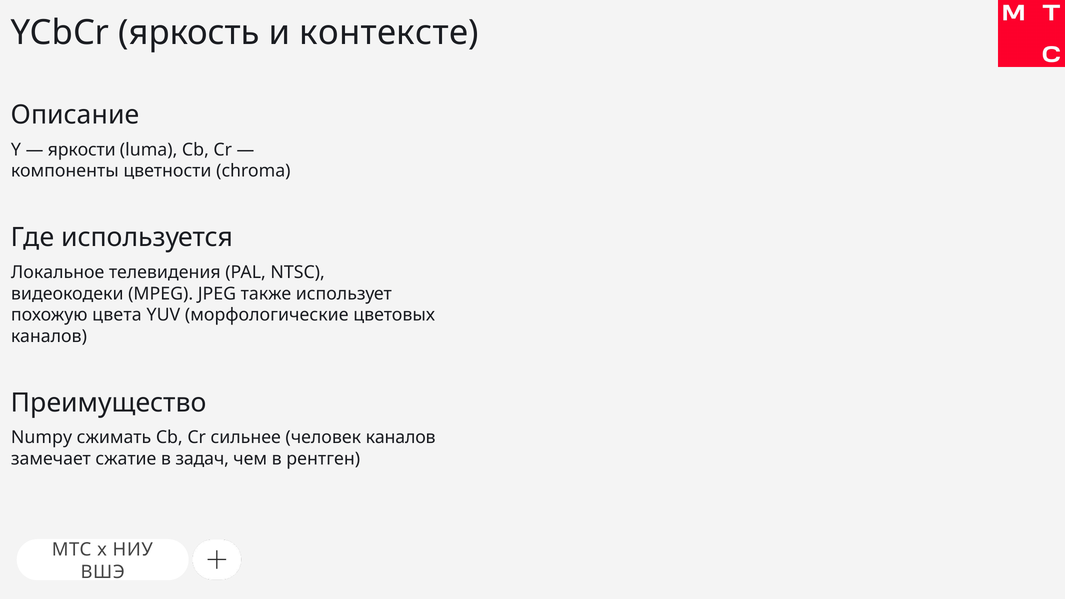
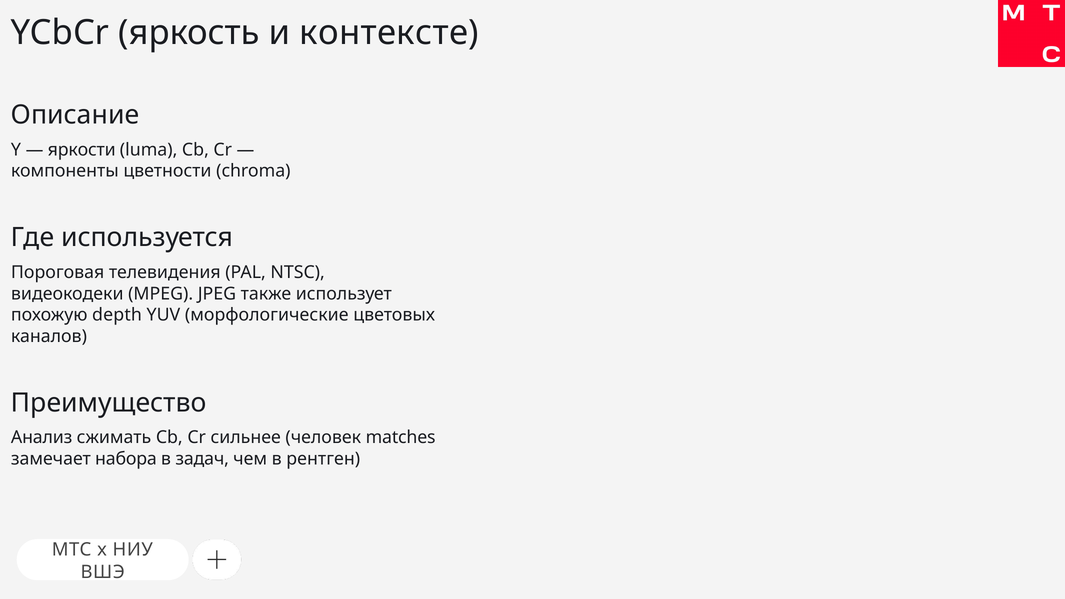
Локальное: Локальное -> Пороговая (58, 272)
цвета: цвета -> depth (117, 315)
Numpy: Numpy -> Анализ (42, 437)
человек каналов: каналов -> matches (401, 437)
сжатие: сжатие -> набора (126, 458)
